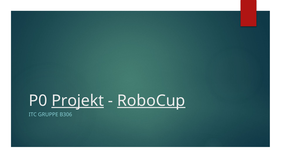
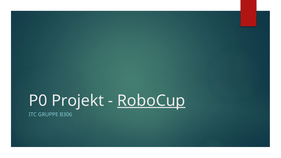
Projekt underline: present -> none (78, 101)
